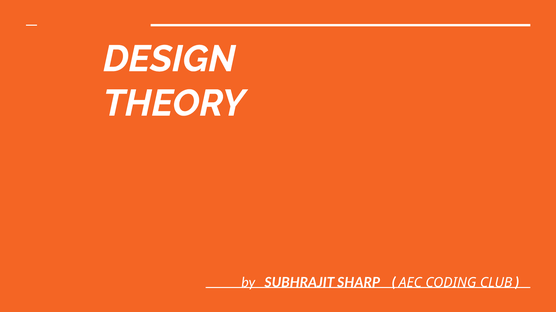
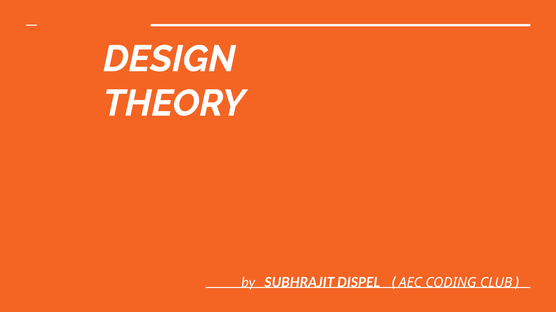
SHARP: SHARP -> DISPEL (359, 283)
